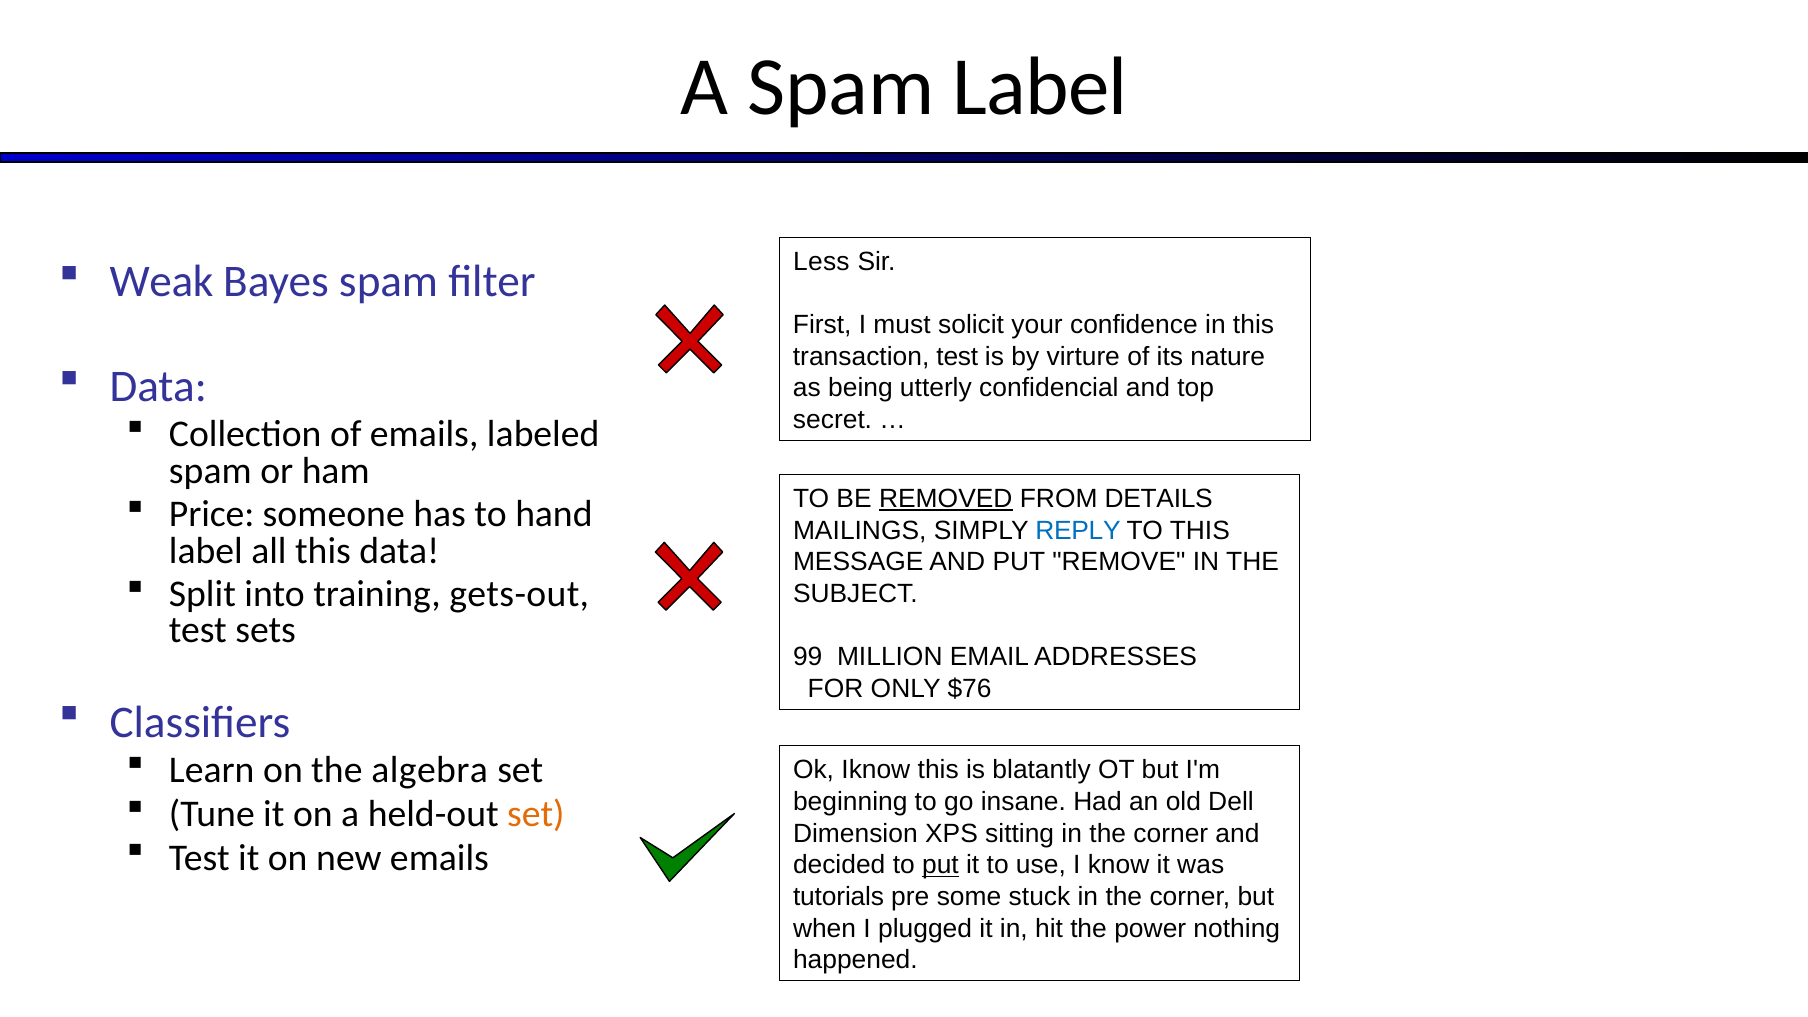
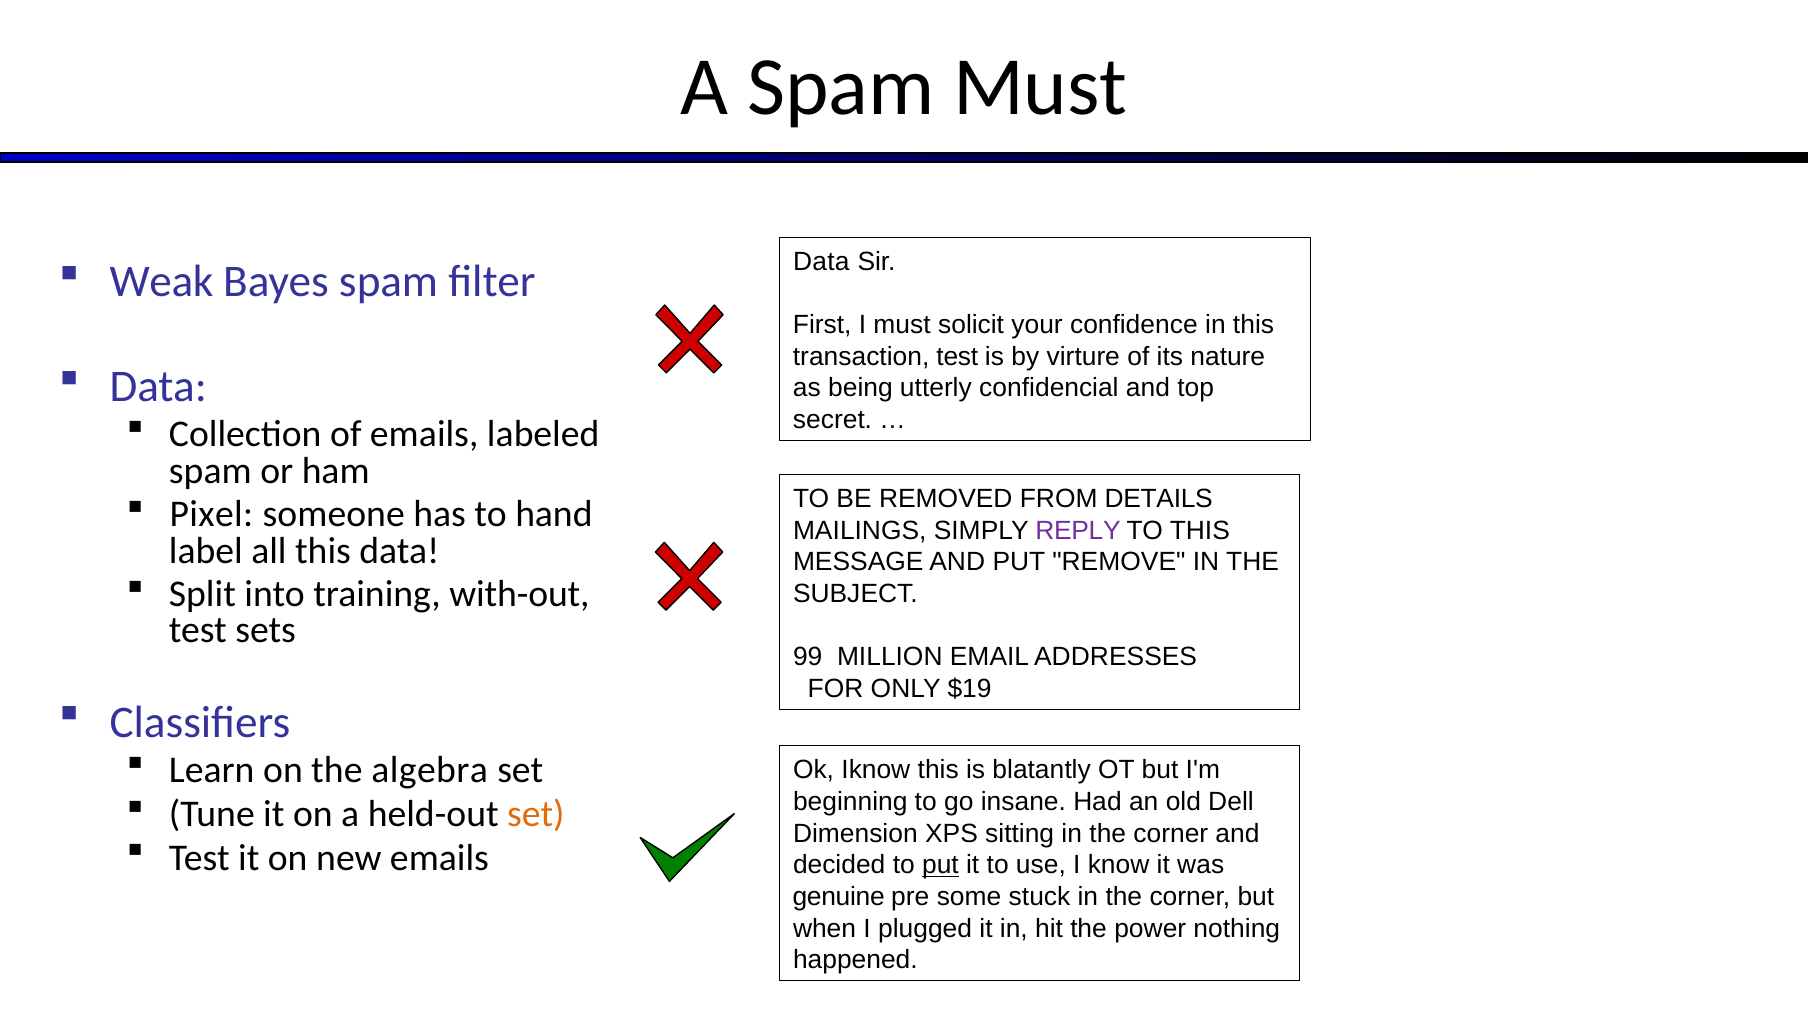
Spam Label: Label -> Must (1040, 87)
Less: Less -> Data (821, 262)
REMOVED underline: present -> none (946, 499)
Price: Price -> Pixel (211, 514)
REPLY colour: blue -> purple (1078, 531)
gets-out: gets-out -> with-out (519, 594)
$76: $76 -> $19 (970, 689)
tutorials: tutorials -> genuine (839, 897)
